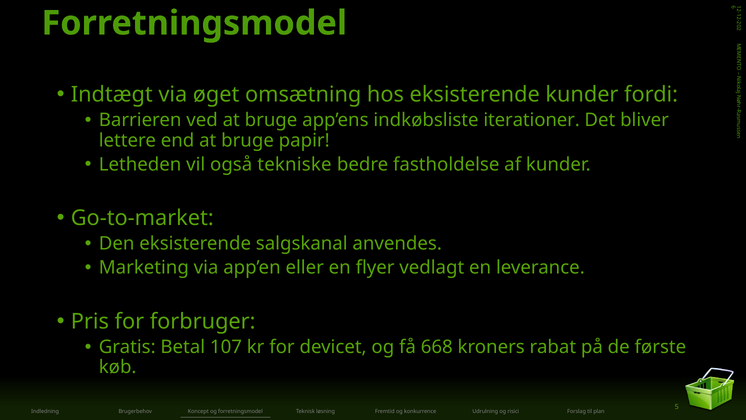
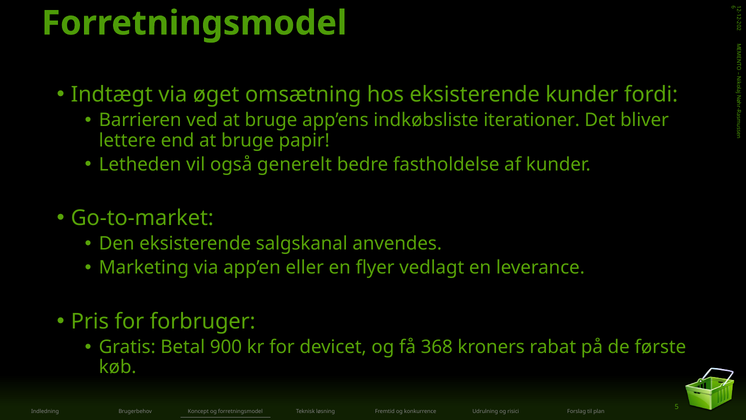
tekniske: tekniske -> generelt (295, 164)
107: 107 -> 900 (226, 347)
668: 668 -> 368 (437, 347)
